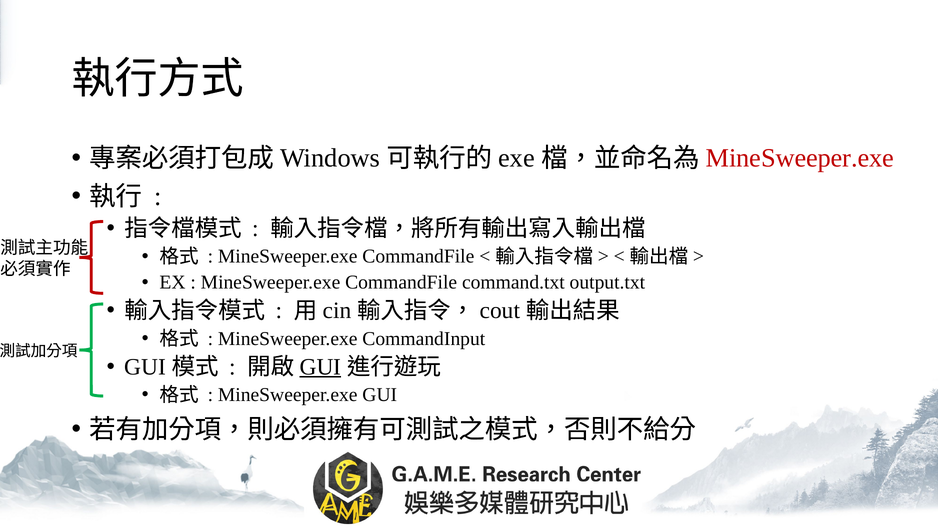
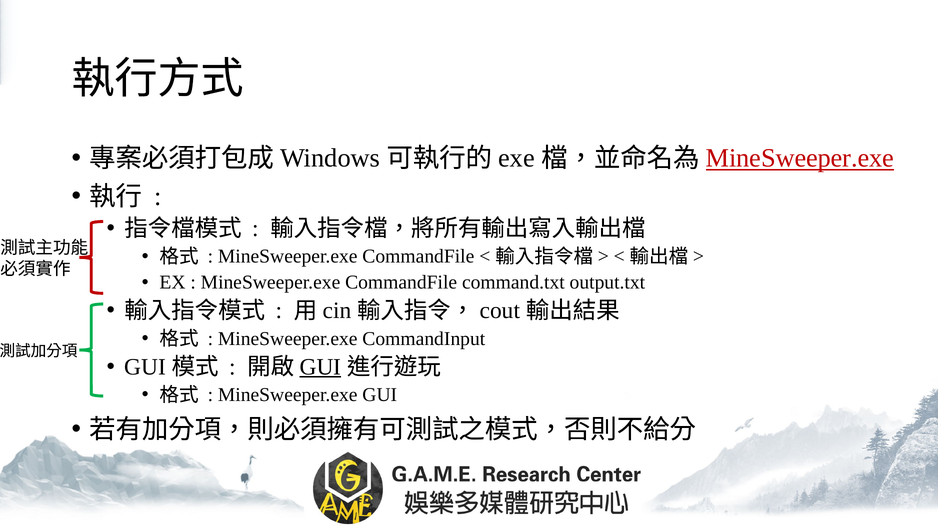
MineSweeper.exe underline: none -> present (800, 158)
